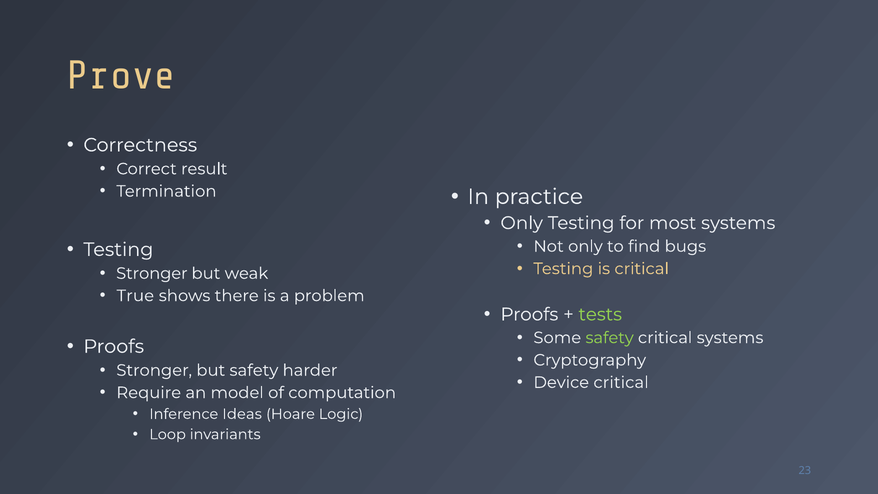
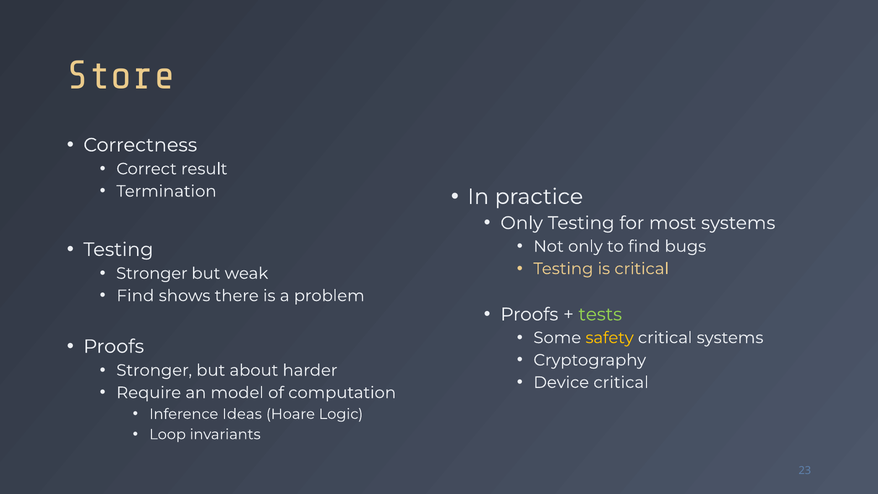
Prove: Prove -> Store (121, 76)
True: True -> Find (135, 296)
safety colour: light green -> yellow (610, 338)
but safety: safety -> about (254, 370)
